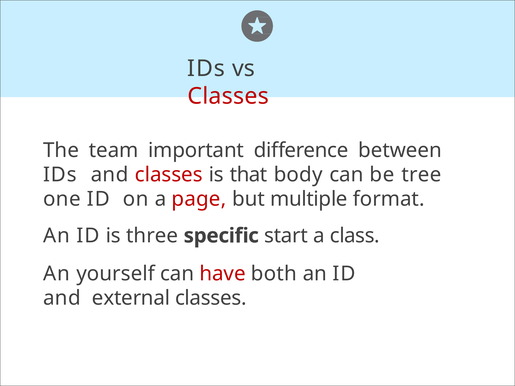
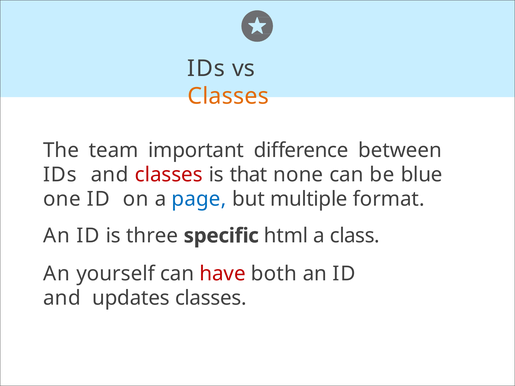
Classes colour: red -> orange (228, 96)
body: body -> none (298, 175)
tree: tree -> blue (422, 175)
page colour: red -> blue (199, 199)
start: start -> html (286, 236)
external: external -> updates (131, 298)
